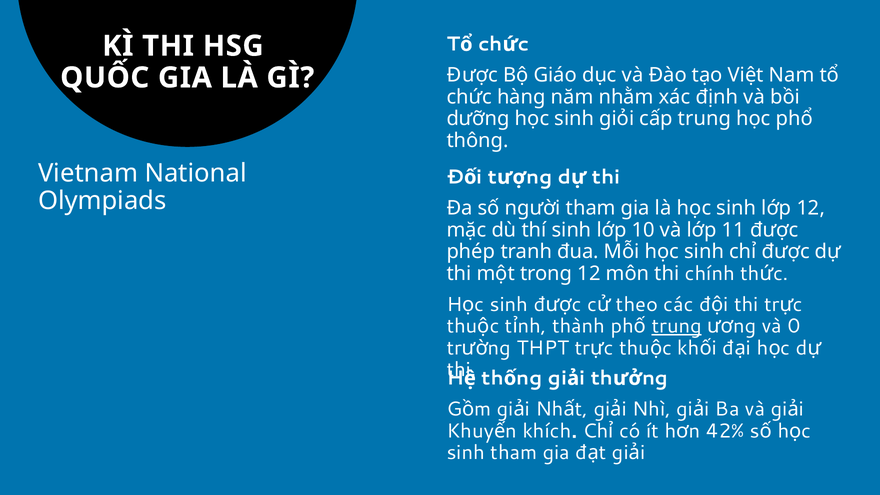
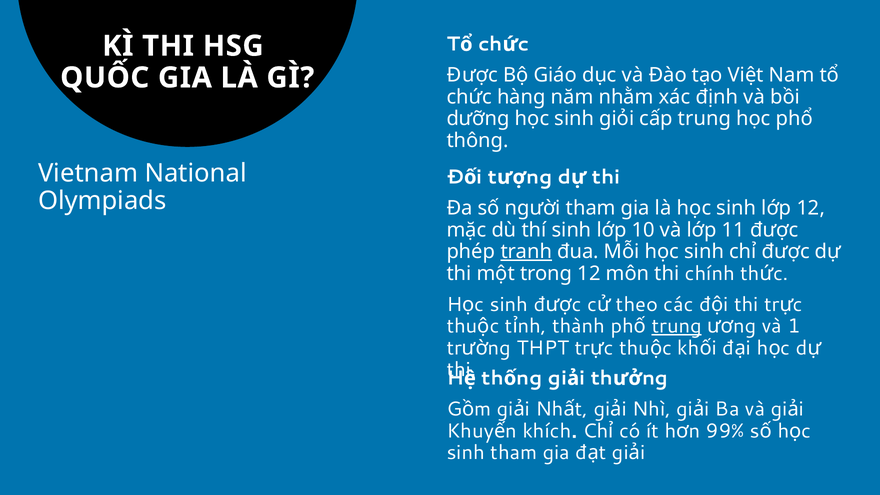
tranh underline: none -> present (526, 252)
0: 0 -> 1 (794, 326)
42%: 42% -> 99% (725, 431)
